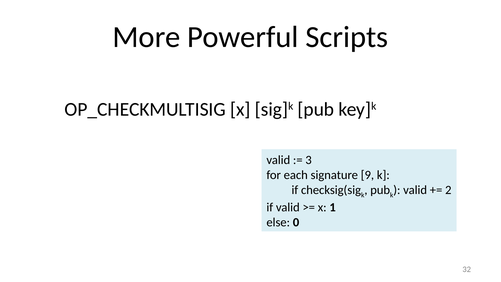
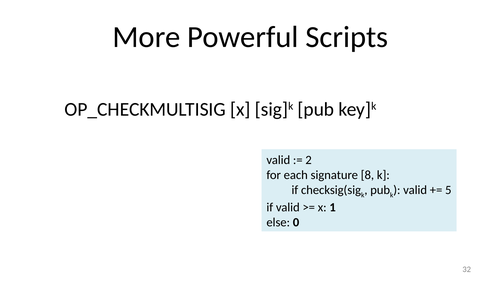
3: 3 -> 2 (309, 160)
9: 9 -> 8 (367, 175)
2: 2 -> 5 (448, 190)
